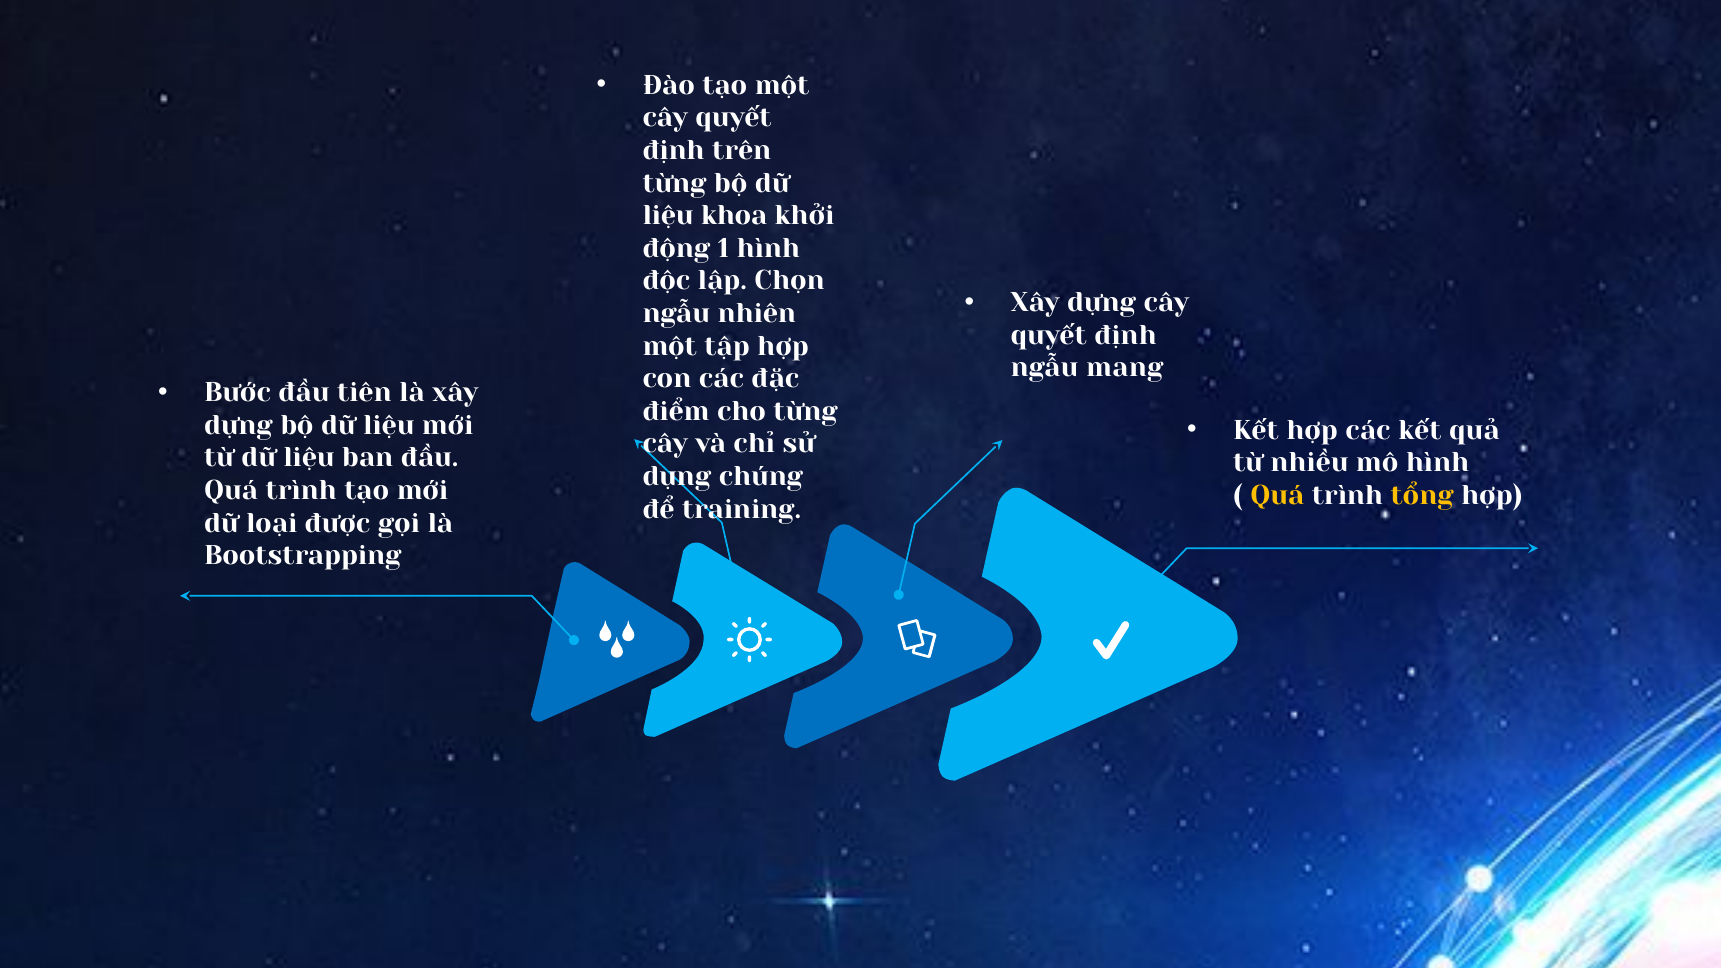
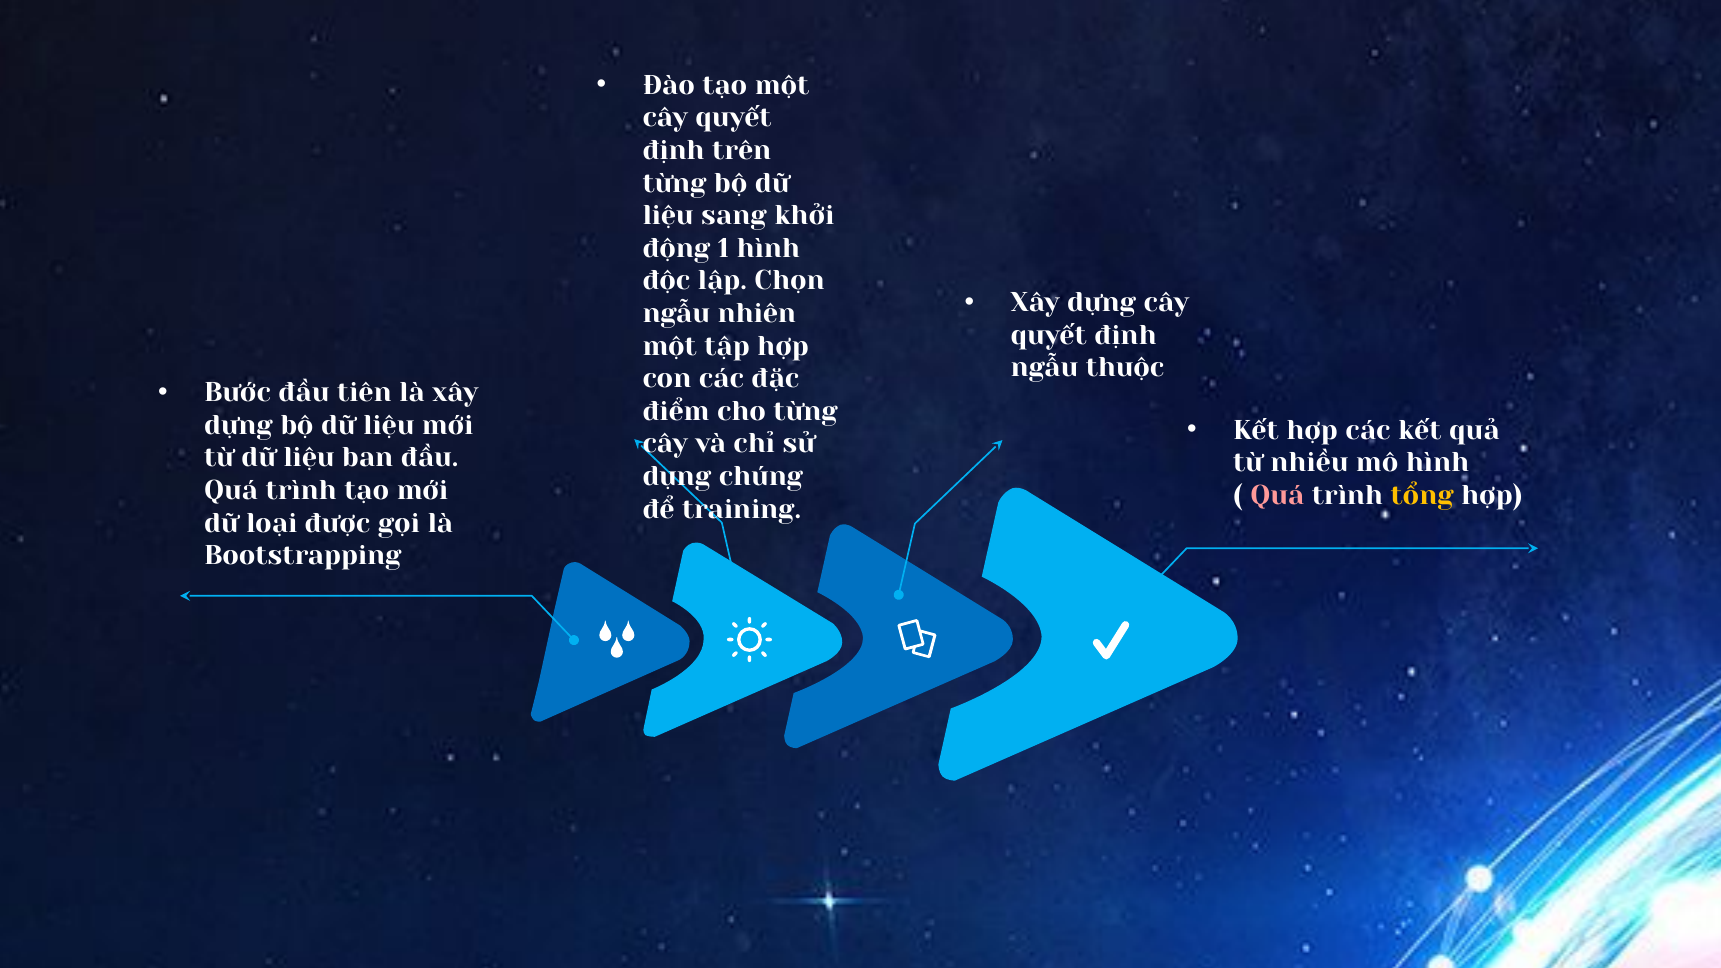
khoa: khoa -> sang (734, 216)
mang: mang -> thuộc (1125, 368)
Quá colour: yellow -> pink (1277, 496)
